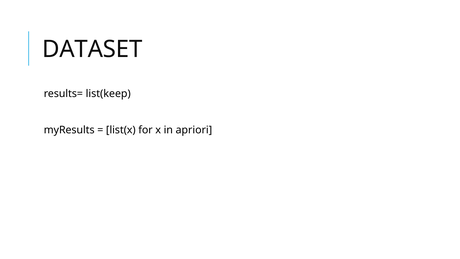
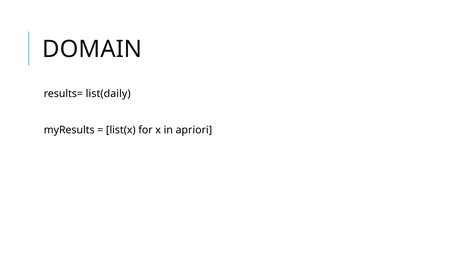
DATASET: DATASET -> DOMAIN (92, 49)
list(keep: list(keep -> list(daily (108, 94)
